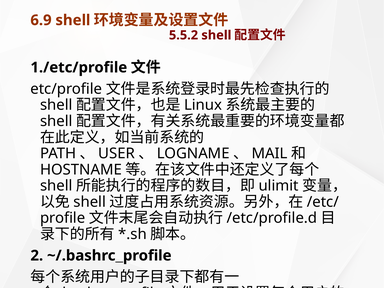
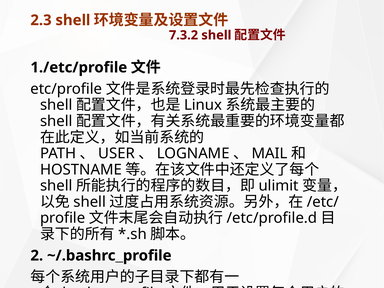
6.9: 6.9 -> 2.3 (41, 20)
5.5.2: 5.5.2 -> 7.3.2 (184, 35)
